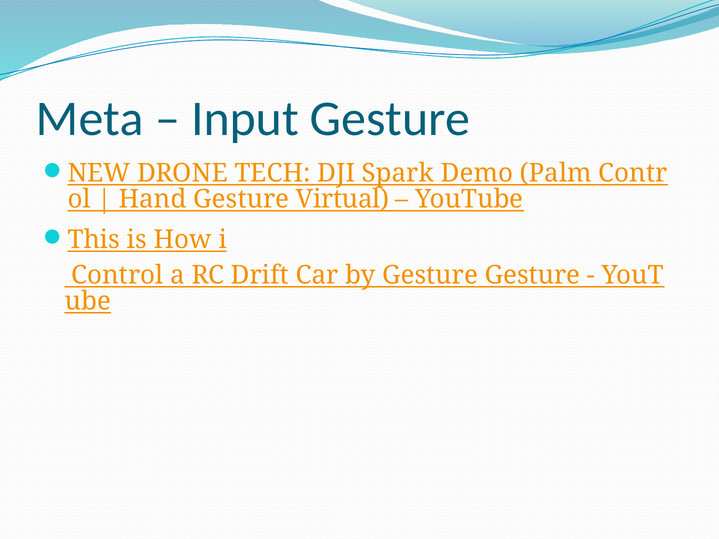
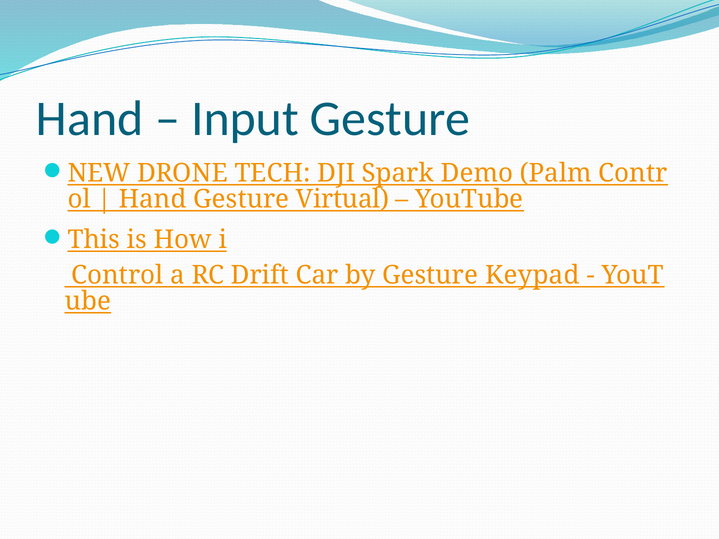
Meta: Meta -> Hand (90, 119)
Gesture Gesture: Gesture -> Keypad (532, 275)
